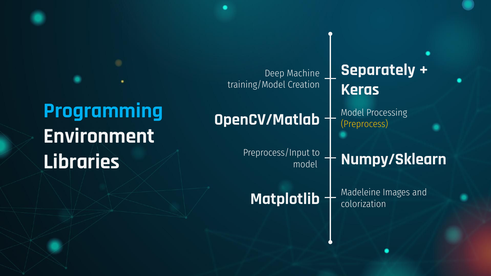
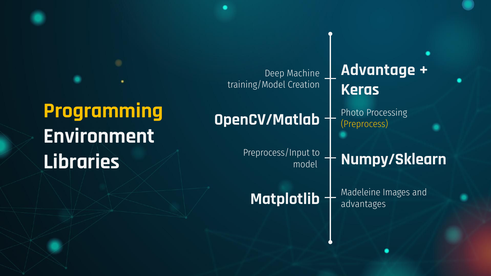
Separately: Separately -> Advantage (378, 70)
Programming colour: light blue -> yellow (103, 111)
Model: Model -> Photo (352, 113)
colorization: colorization -> advantages (363, 204)
